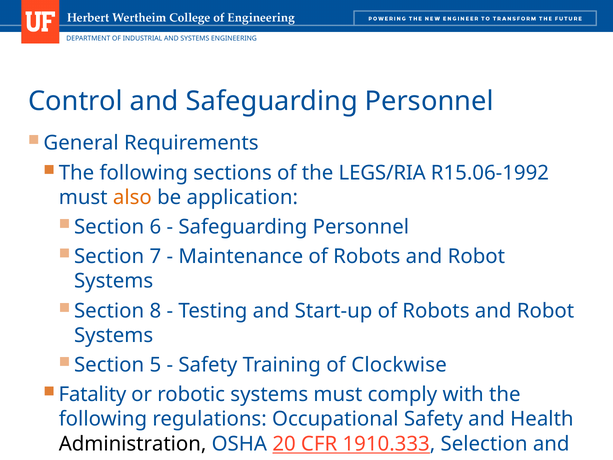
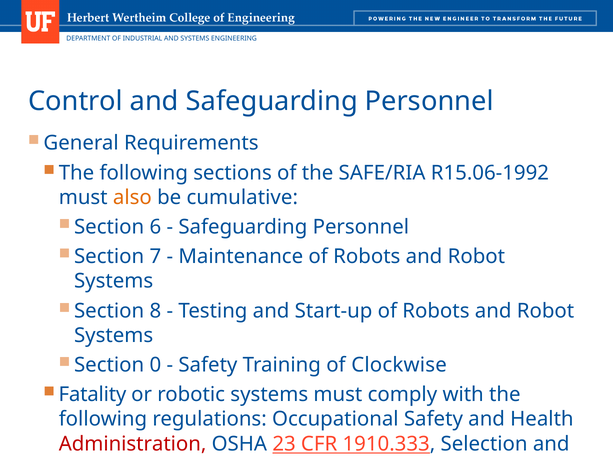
LEGS/RIA: LEGS/RIA -> SAFE/RIA (382, 173)
application: application -> cumulative (242, 197)
5: 5 -> 0 (155, 365)
Administration colour: black -> red (133, 444)
20: 20 -> 23 (284, 444)
